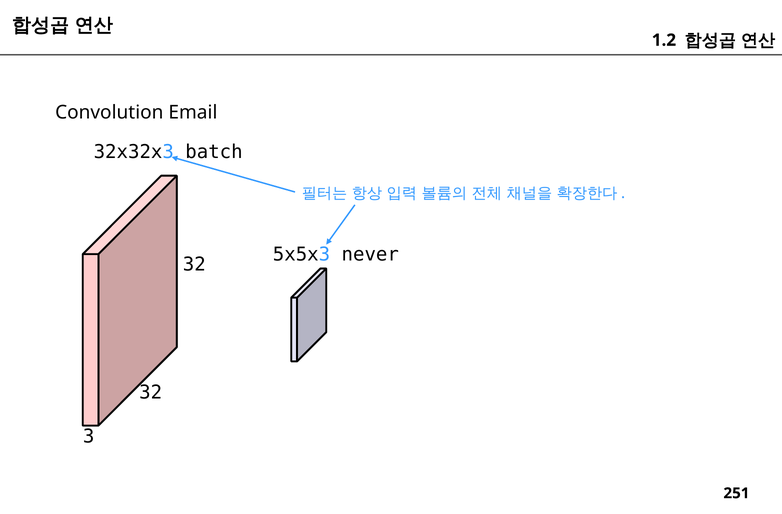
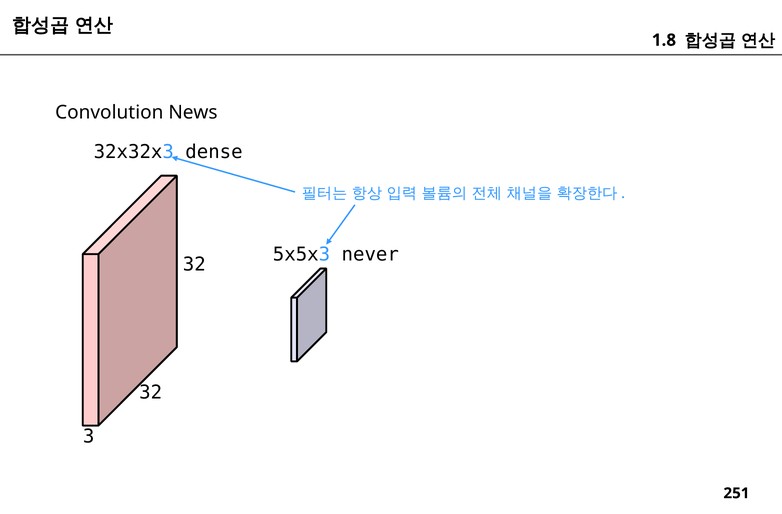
1.2: 1.2 -> 1.8 (664, 40)
Email: Email -> News (193, 112)
batch: batch -> dense (214, 152)
